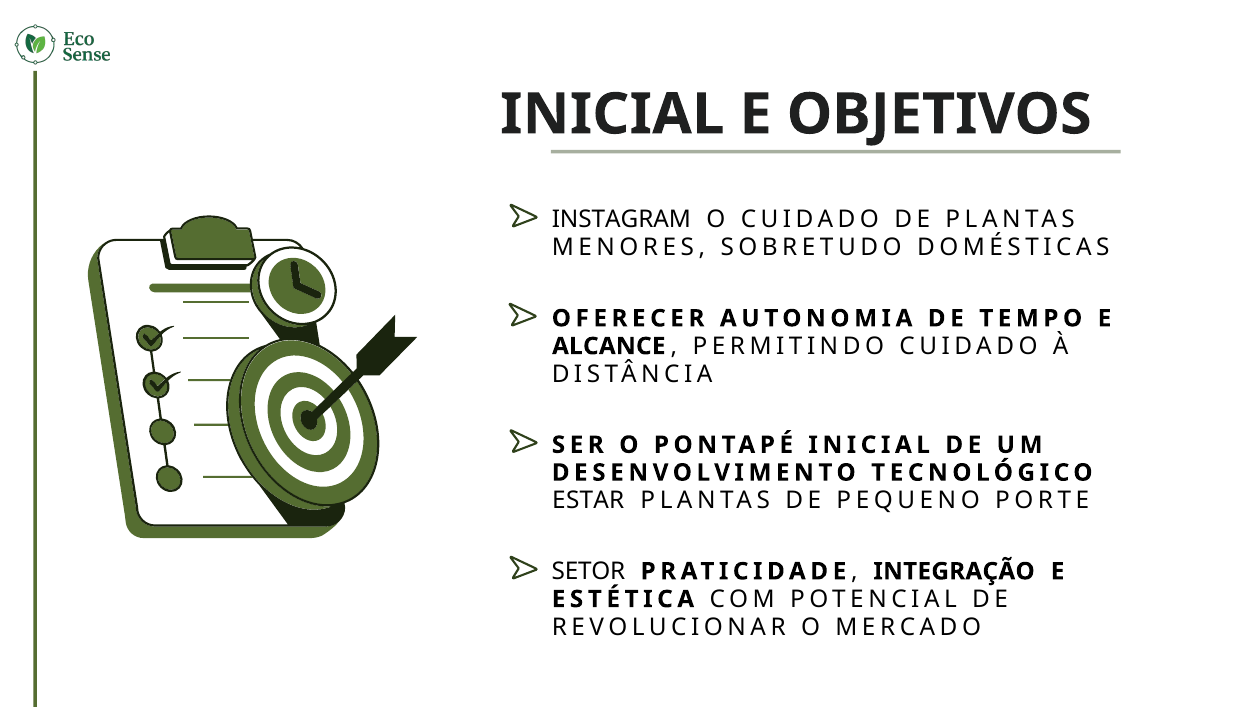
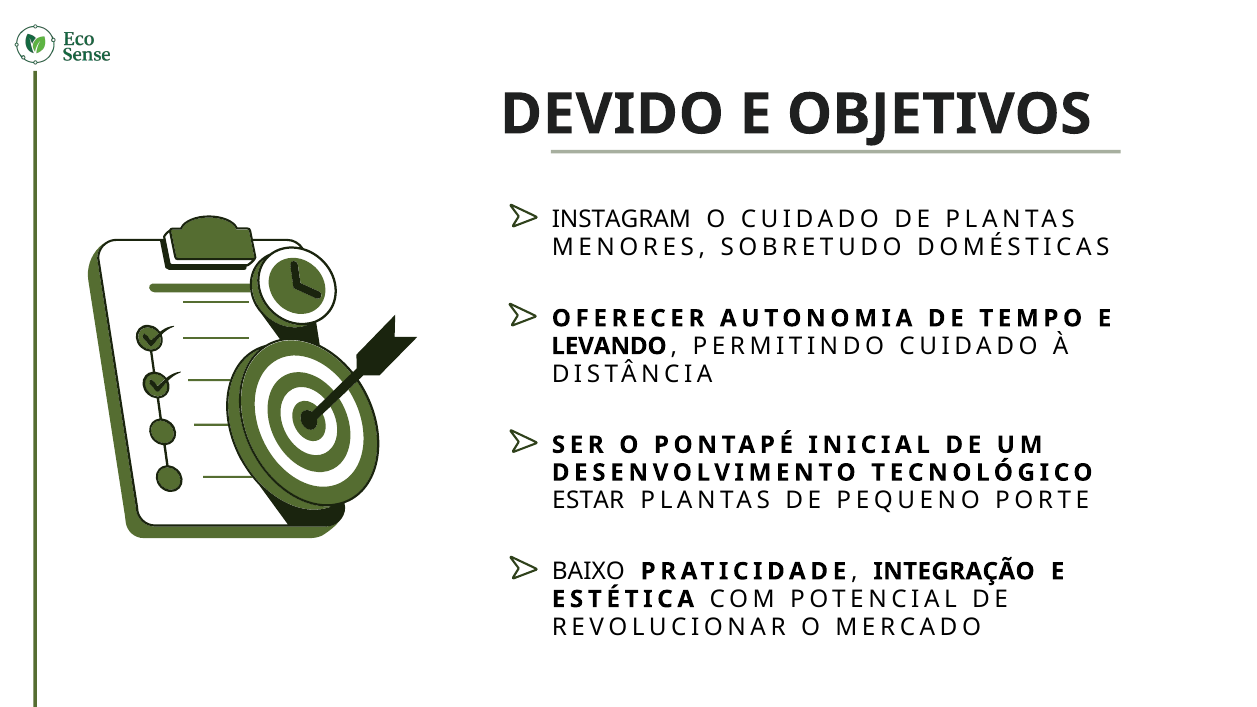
INICIAL: INICIAL -> DEVIDO (612, 114)
ALCANCE: ALCANCE -> LEVANDO (609, 346)
SETOR: SETOR -> BAIXO (588, 571)
